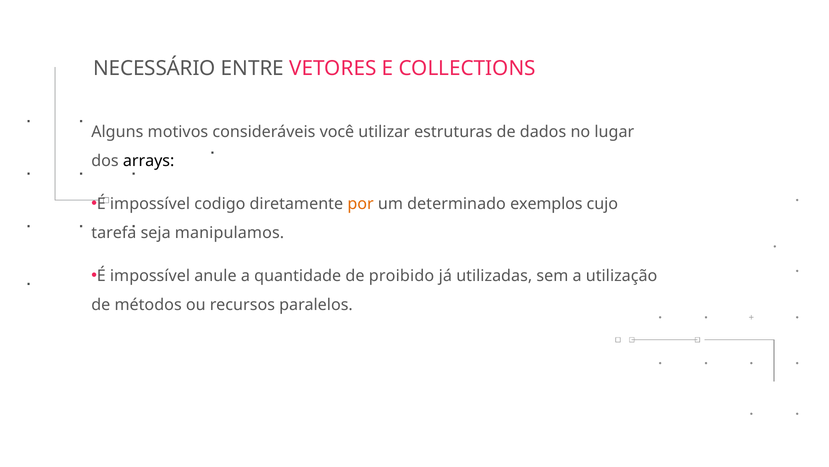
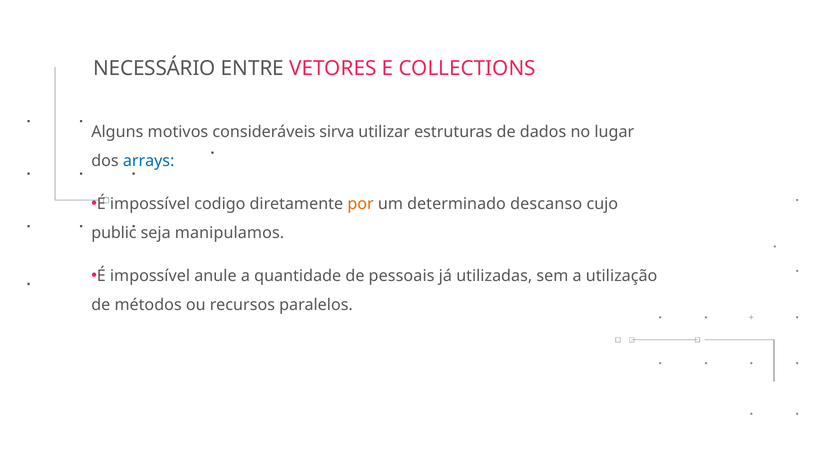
você: você -> sirva (337, 132)
arrays colour: black -> blue (149, 161)
exemplos: exemplos -> descanso (546, 204)
tarefa: tarefa -> public (114, 233)
proibido: proibido -> pessoais (402, 276)
